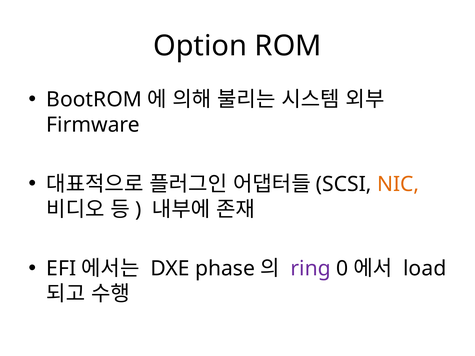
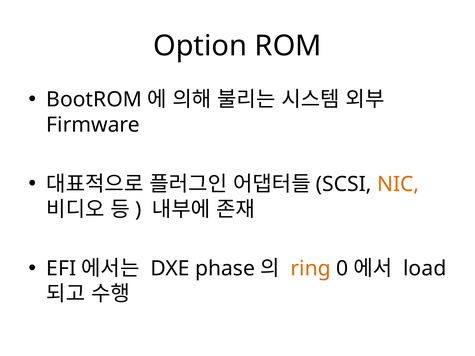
ring colour: purple -> orange (311, 269)
